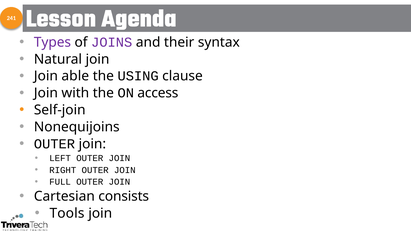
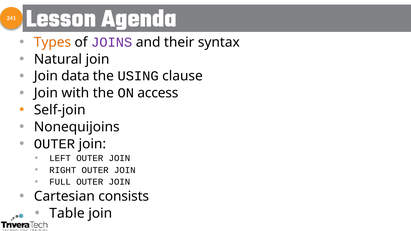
Types colour: purple -> orange (52, 42)
able: able -> data (75, 76)
Tools: Tools -> Table (67, 213)
